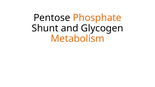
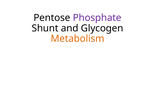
Phosphate colour: orange -> purple (97, 18)
